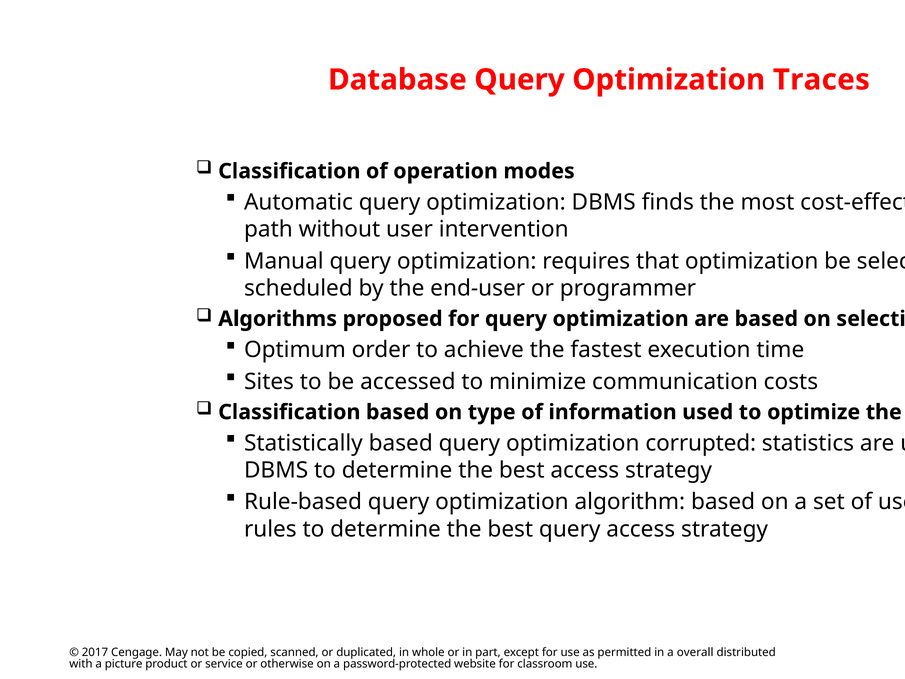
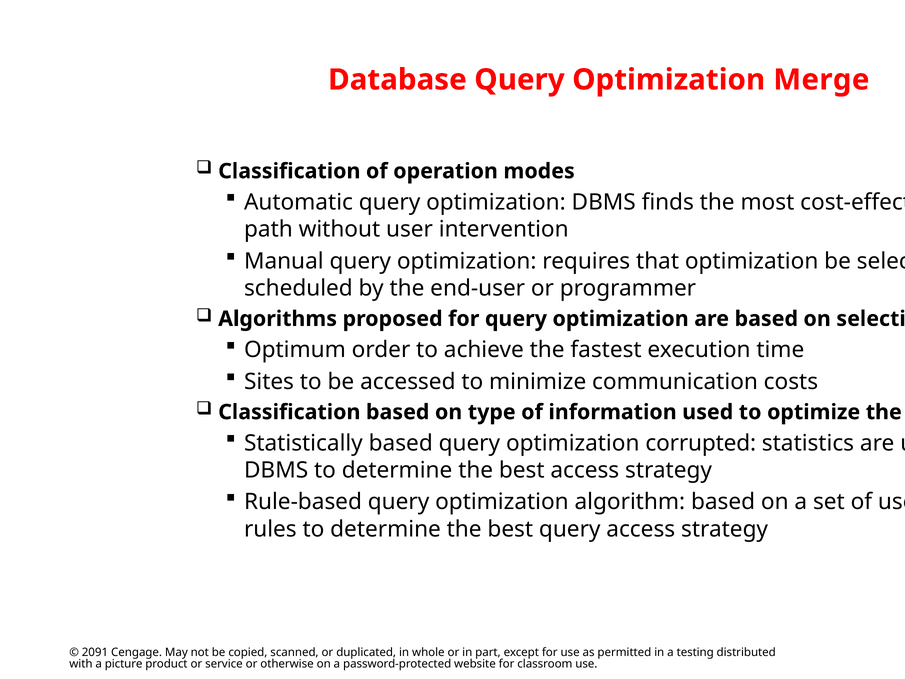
Traces: Traces -> Merge (821, 80)
2017: 2017 -> 2091 (95, 652)
overall: overall -> testing (695, 652)
